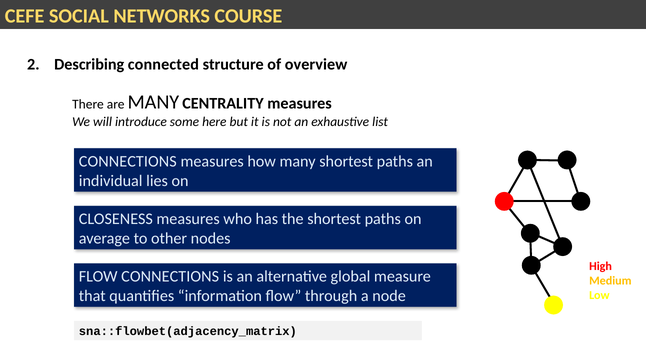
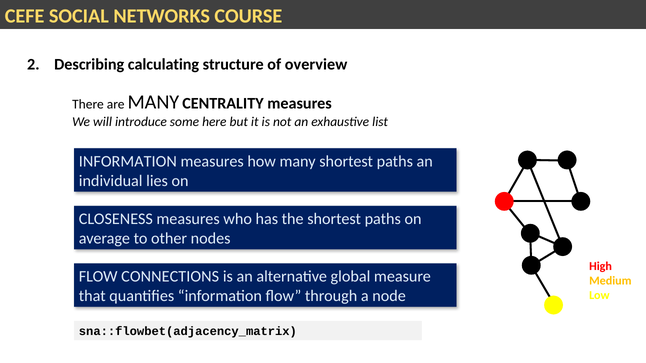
connected: connected -> calculating (163, 64)
CONNECTIONS: CONNECTIONS -> INFORMATION (128, 162)
